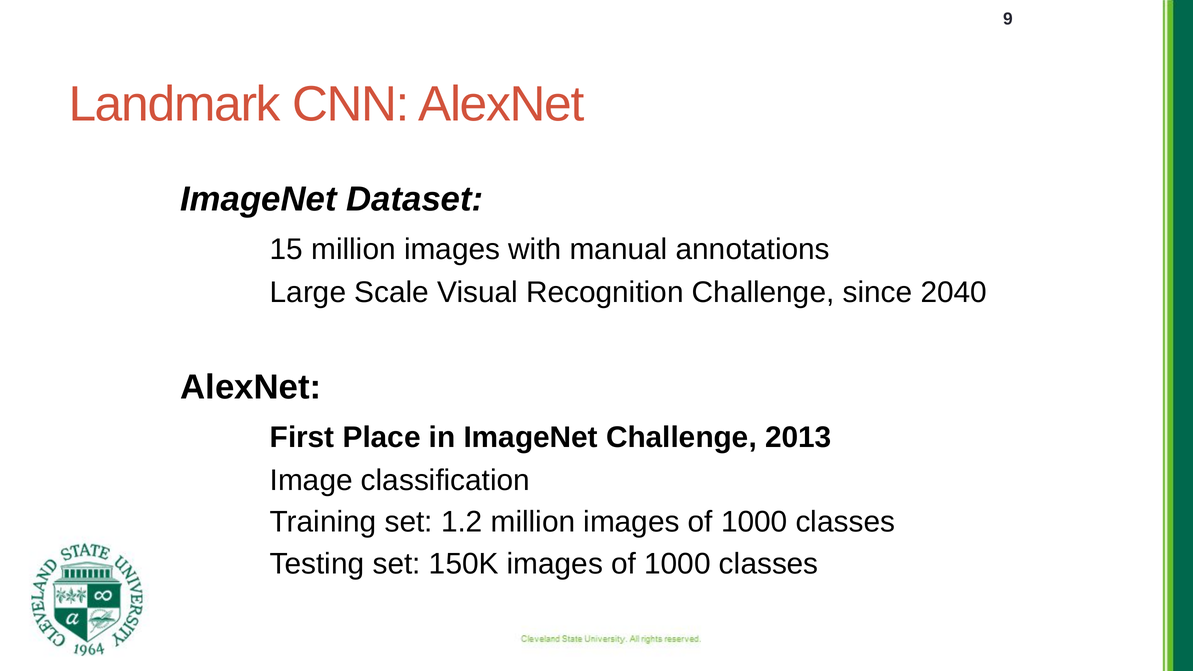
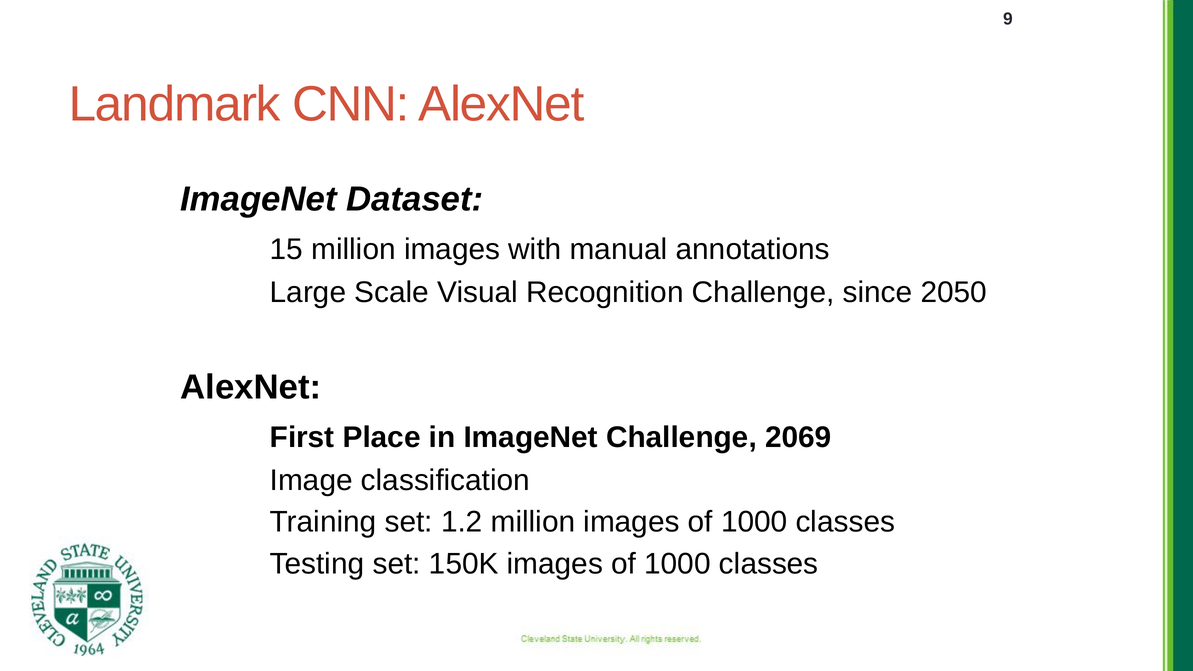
2040: 2040 -> 2050 (954, 292)
2013: 2013 -> 2069 (798, 438)
